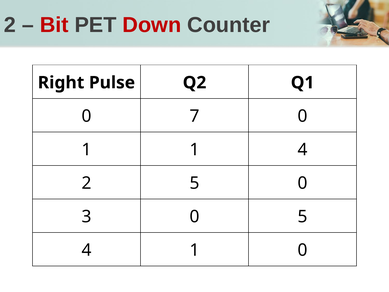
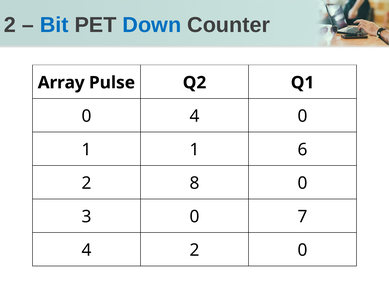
Bit colour: red -> blue (54, 25)
Down colour: red -> blue (152, 25)
Right: Right -> Array (61, 83)
0 7: 7 -> 4 (195, 116)
1 4: 4 -> 6 (303, 150)
2 5: 5 -> 8 (195, 183)
0 5: 5 -> 7 (303, 217)
4 1: 1 -> 2 (195, 250)
